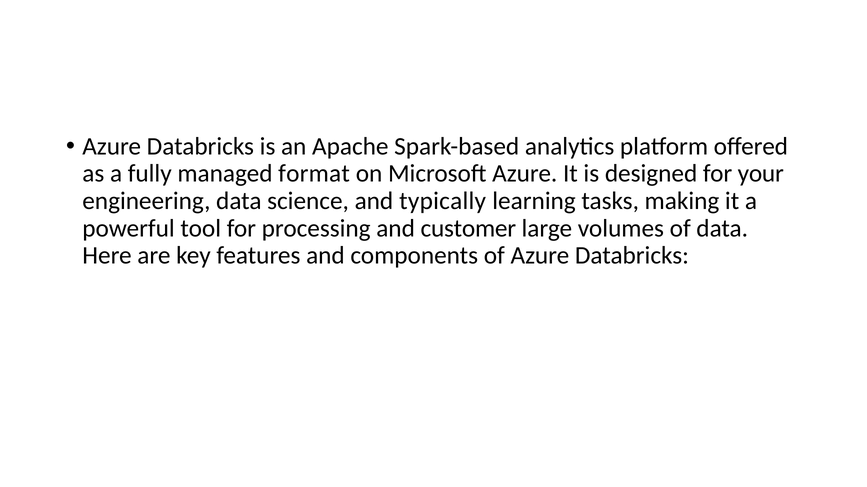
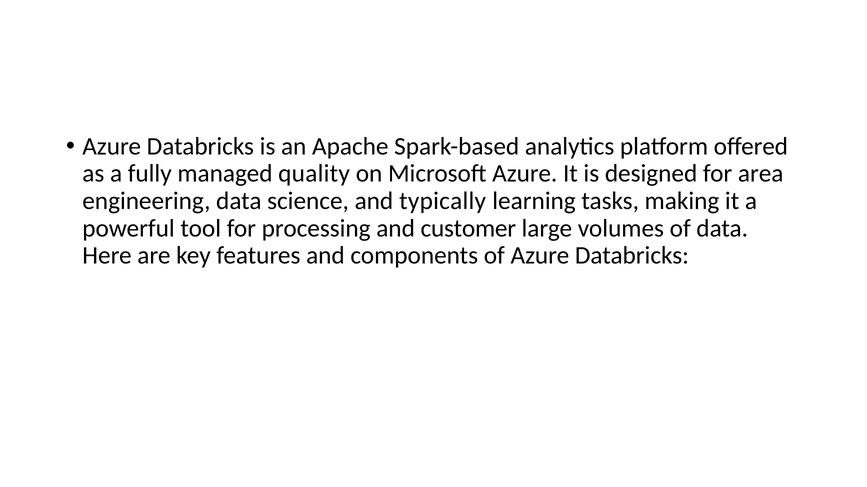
format: format -> quality (314, 174)
your: your -> area (761, 174)
